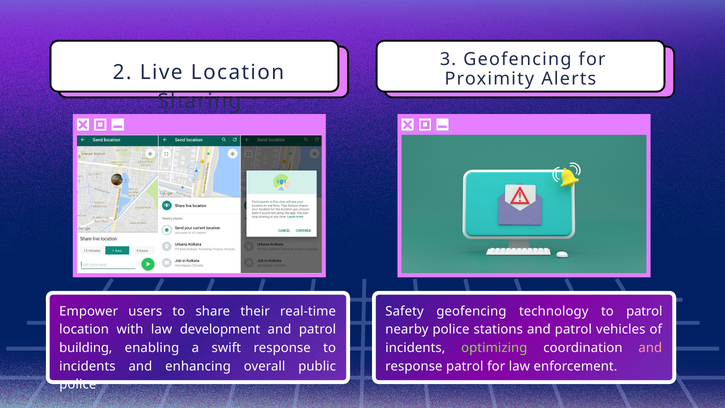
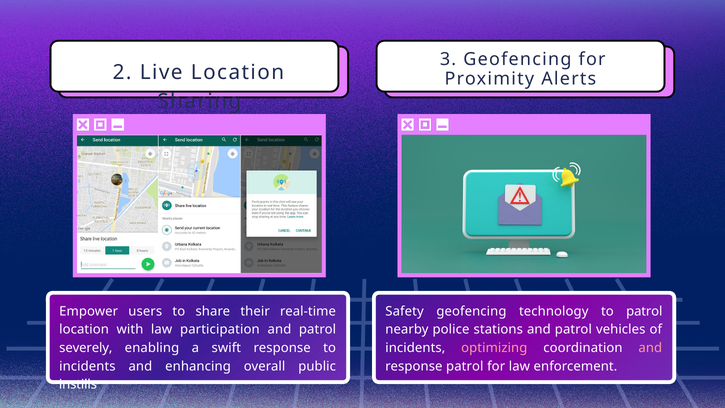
development: development -> participation (220, 329)
building: building -> severely (86, 348)
optimizing colour: light green -> pink (494, 348)
police: police -> instills (78, 384)
